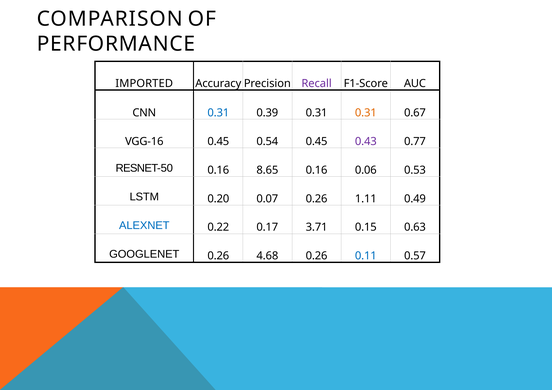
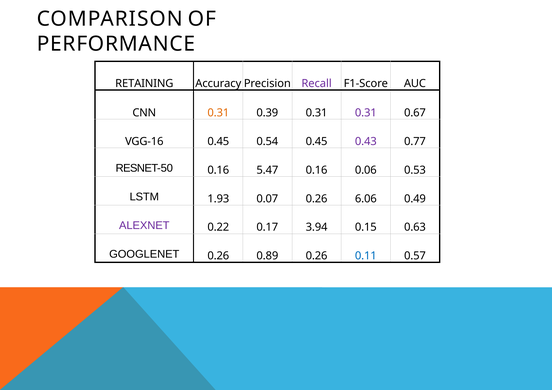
IMPORTED: IMPORTED -> RETAINING (144, 84)
0.31 colour: blue -> orange (218, 113)
0.31 colour: orange -> purple (366, 113)
8.65: 8.65 -> 5.47 (267, 170)
0.20: 0.20 -> 1.93 (218, 199)
1.11: 1.11 -> 6.06 (366, 199)
ALEXNET colour: blue -> purple (144, 226)
3.71: 3.71 -> 3.94 (317, 227)
4.68: 4.68 -> 0.89 (267, 256)
